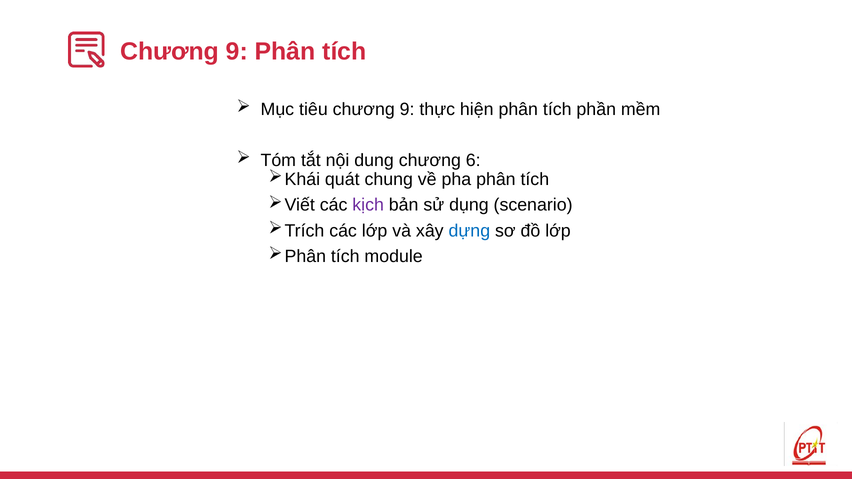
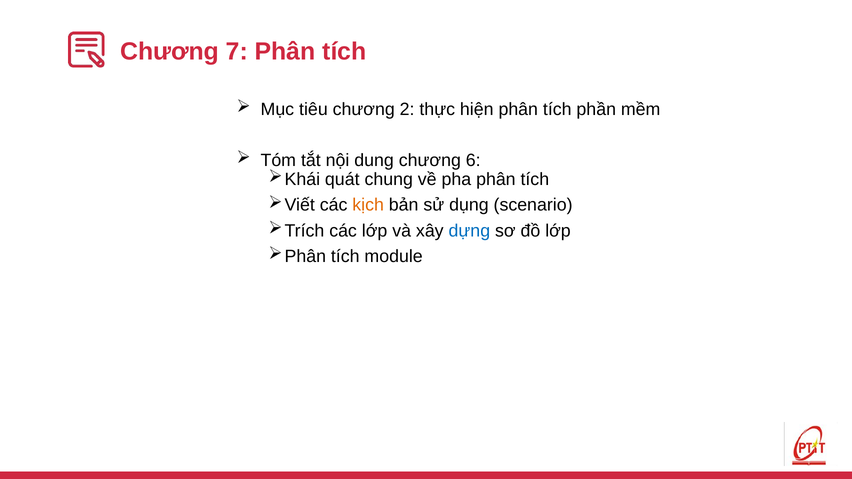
9: 9 -> 7 (237, 51)
tiêu chương 9: 9 -> 2 (407, 109)
kịch colour: purple -> orange (368, 205)
